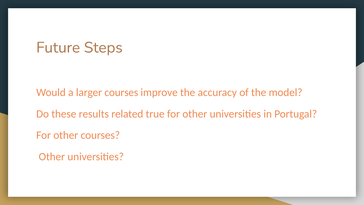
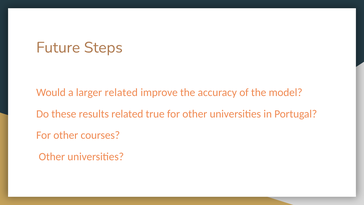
larger courses: courses -> related (121, 92)
